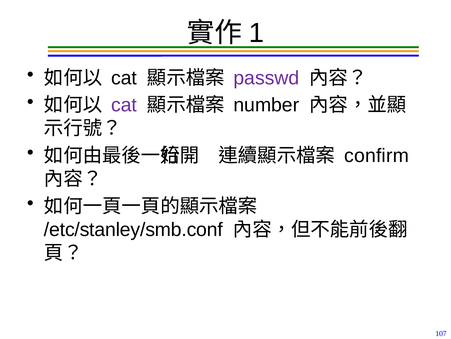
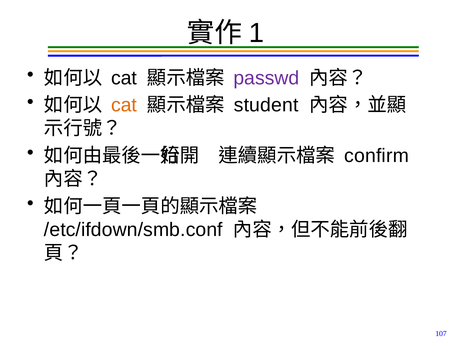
cat colour: purple -> orange (124, 105)
number: number -> student (266, 105)
/etc/stanley/smb.conf: /etc/stanley/smb.conf -> /etc/ifdown/smb.conf (133, 229)
